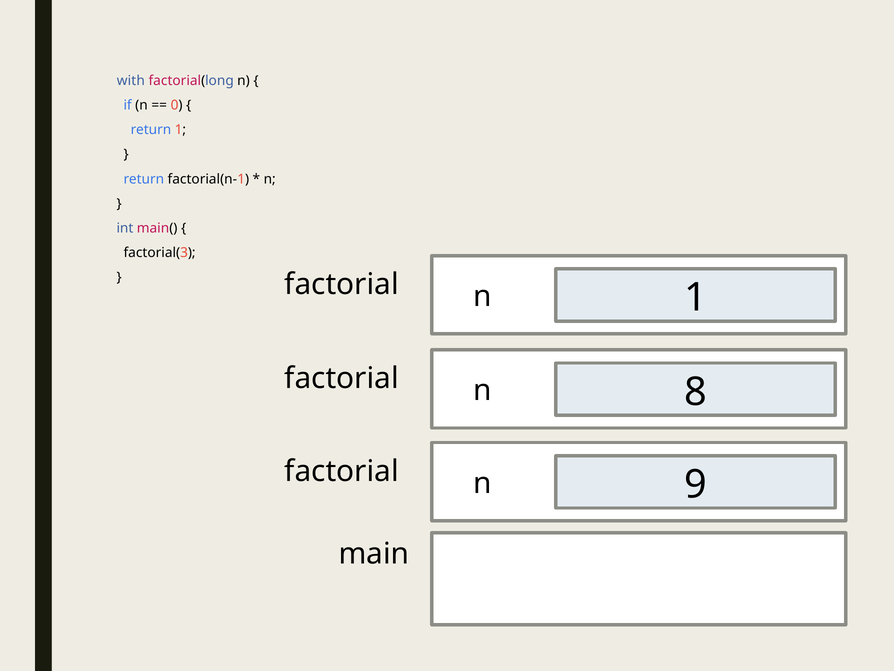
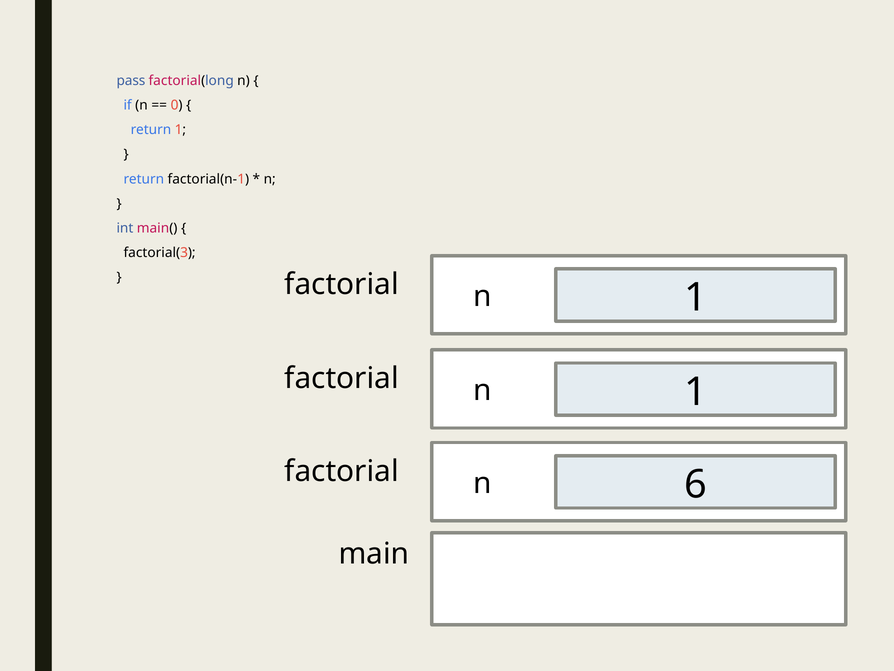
with: with -> pass (131, 80)
8: 8 -> 1 (696, 392)
9: 9 -> 6 (696, 484)
